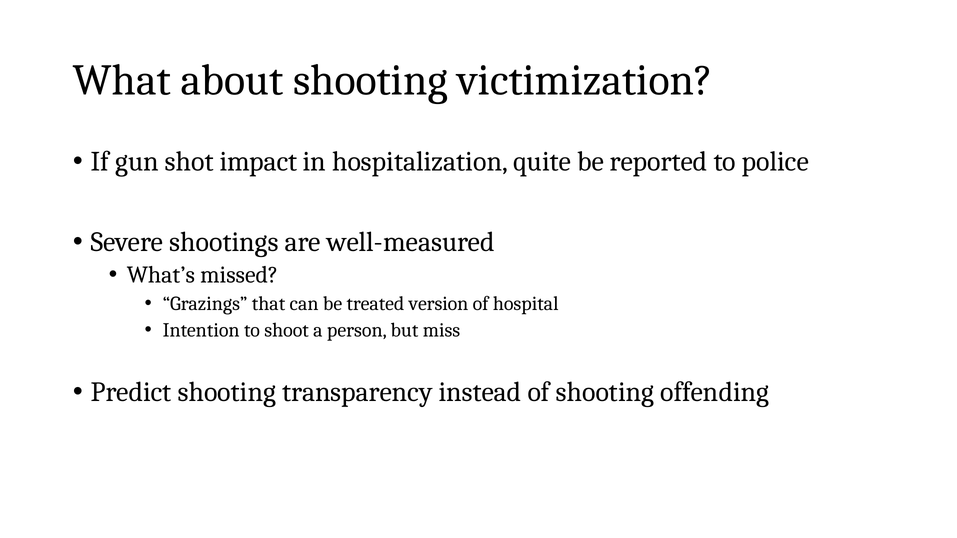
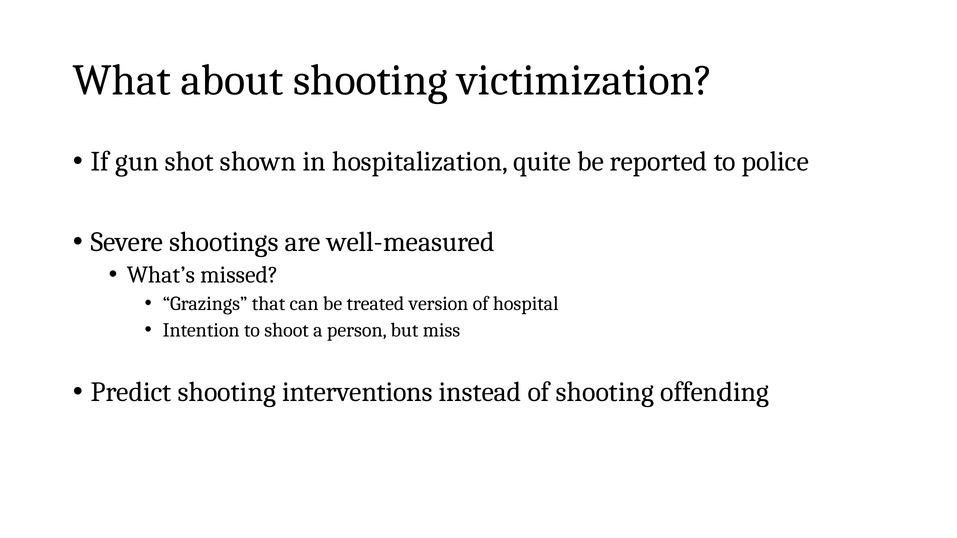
impact: impact -> shown (258, 162)
transparency: transparency -> interventions (357, 392)
